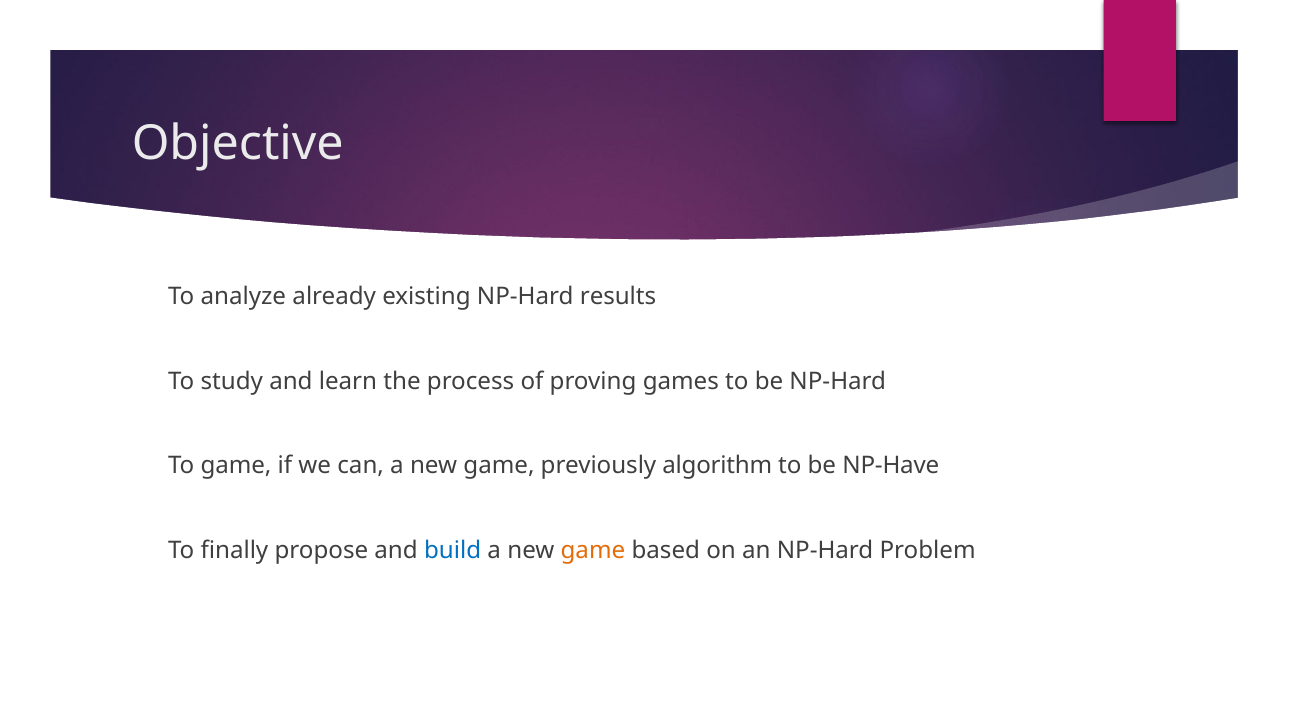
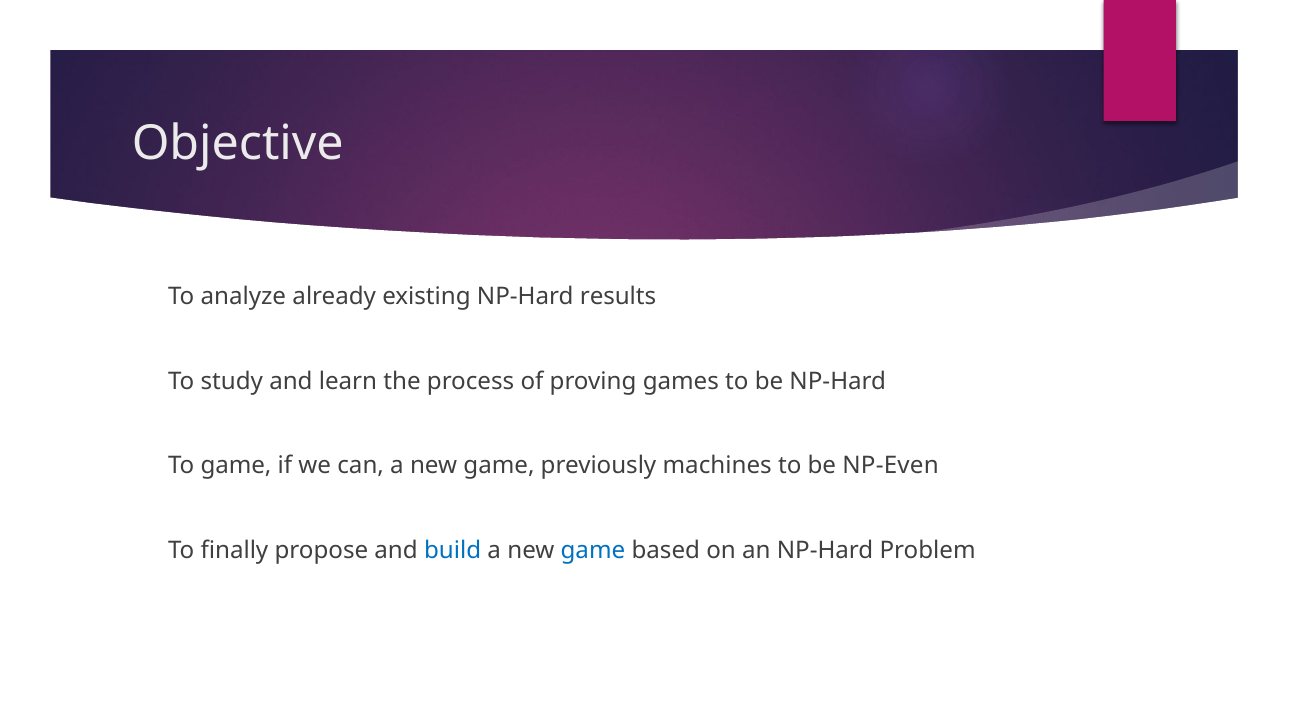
algorithm: algorithm -> machines (717, 466)
NP-Have: NP-Have -> NP-Even (891, 466)
game colour: orange -> blue (593, 551)
